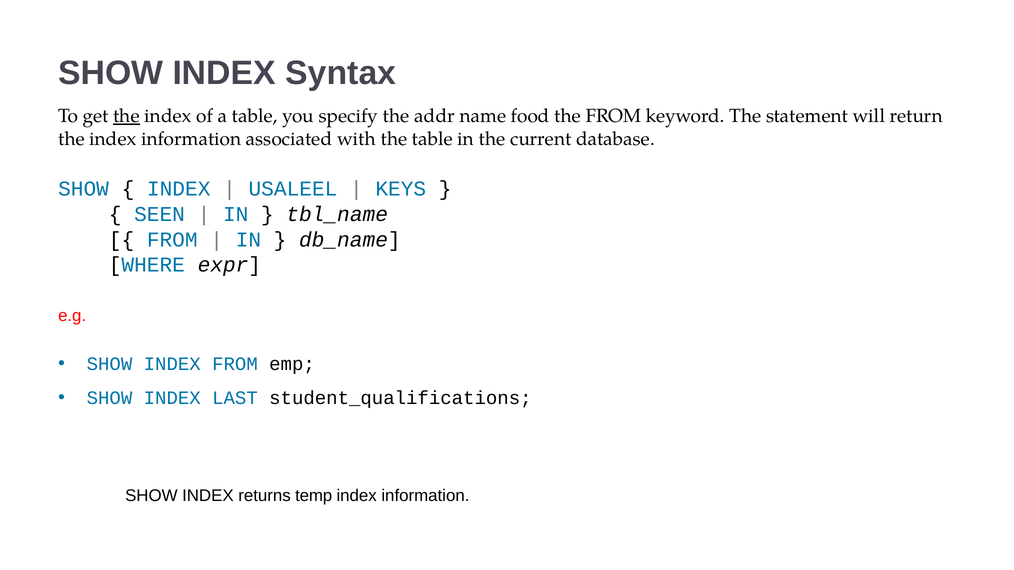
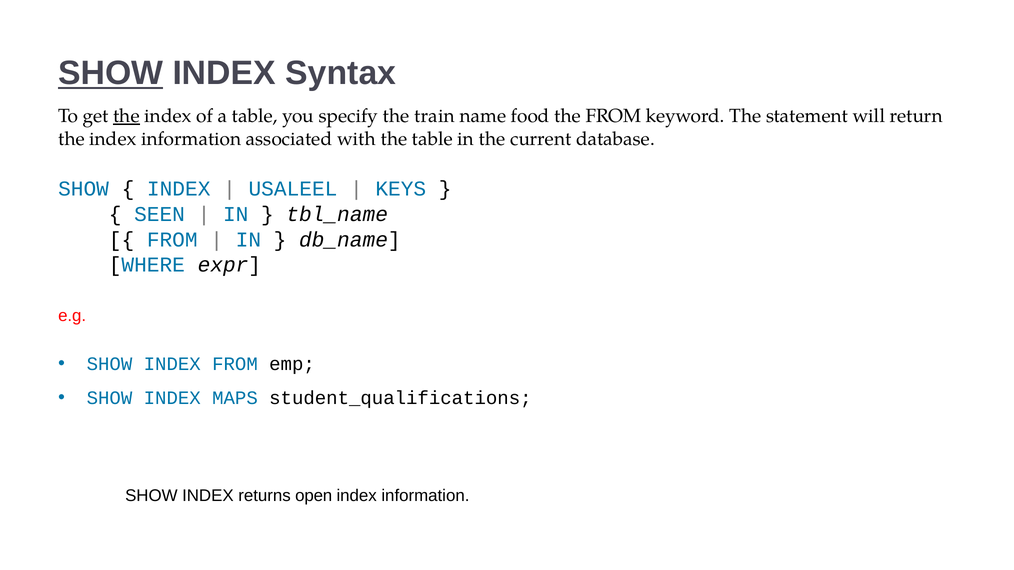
SHOW underline: none -> present (111, 73)
addr: addr -> train (434, 116)
LAST: LAST -> MAPS (235, 398)
temp: temp -> open (314, 496)
